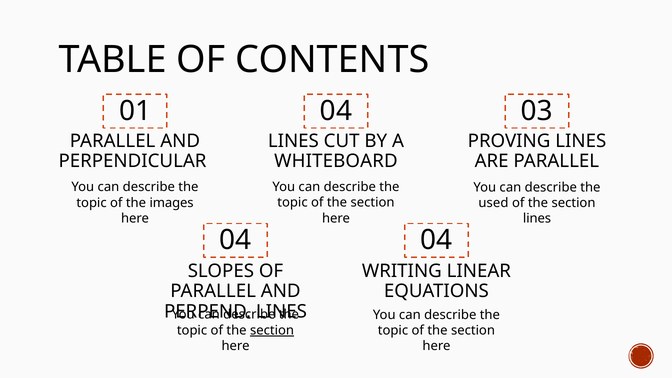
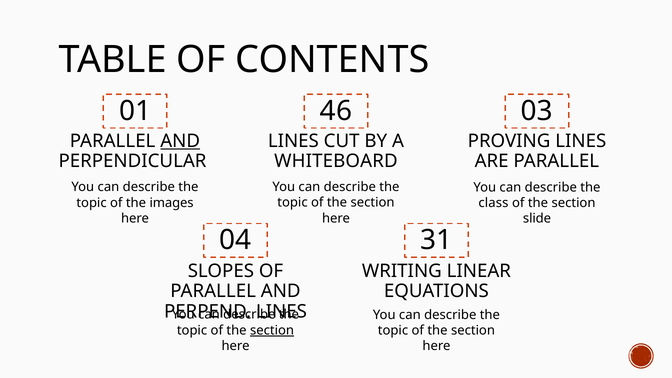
01 04: 04 -> 46 (336, 111)
AND underline: none -> present (180, 141)
used: used -> class (493, 203)
lines: lines -> slide (537, 219)
04: 04 -> 31 (436, 240)
